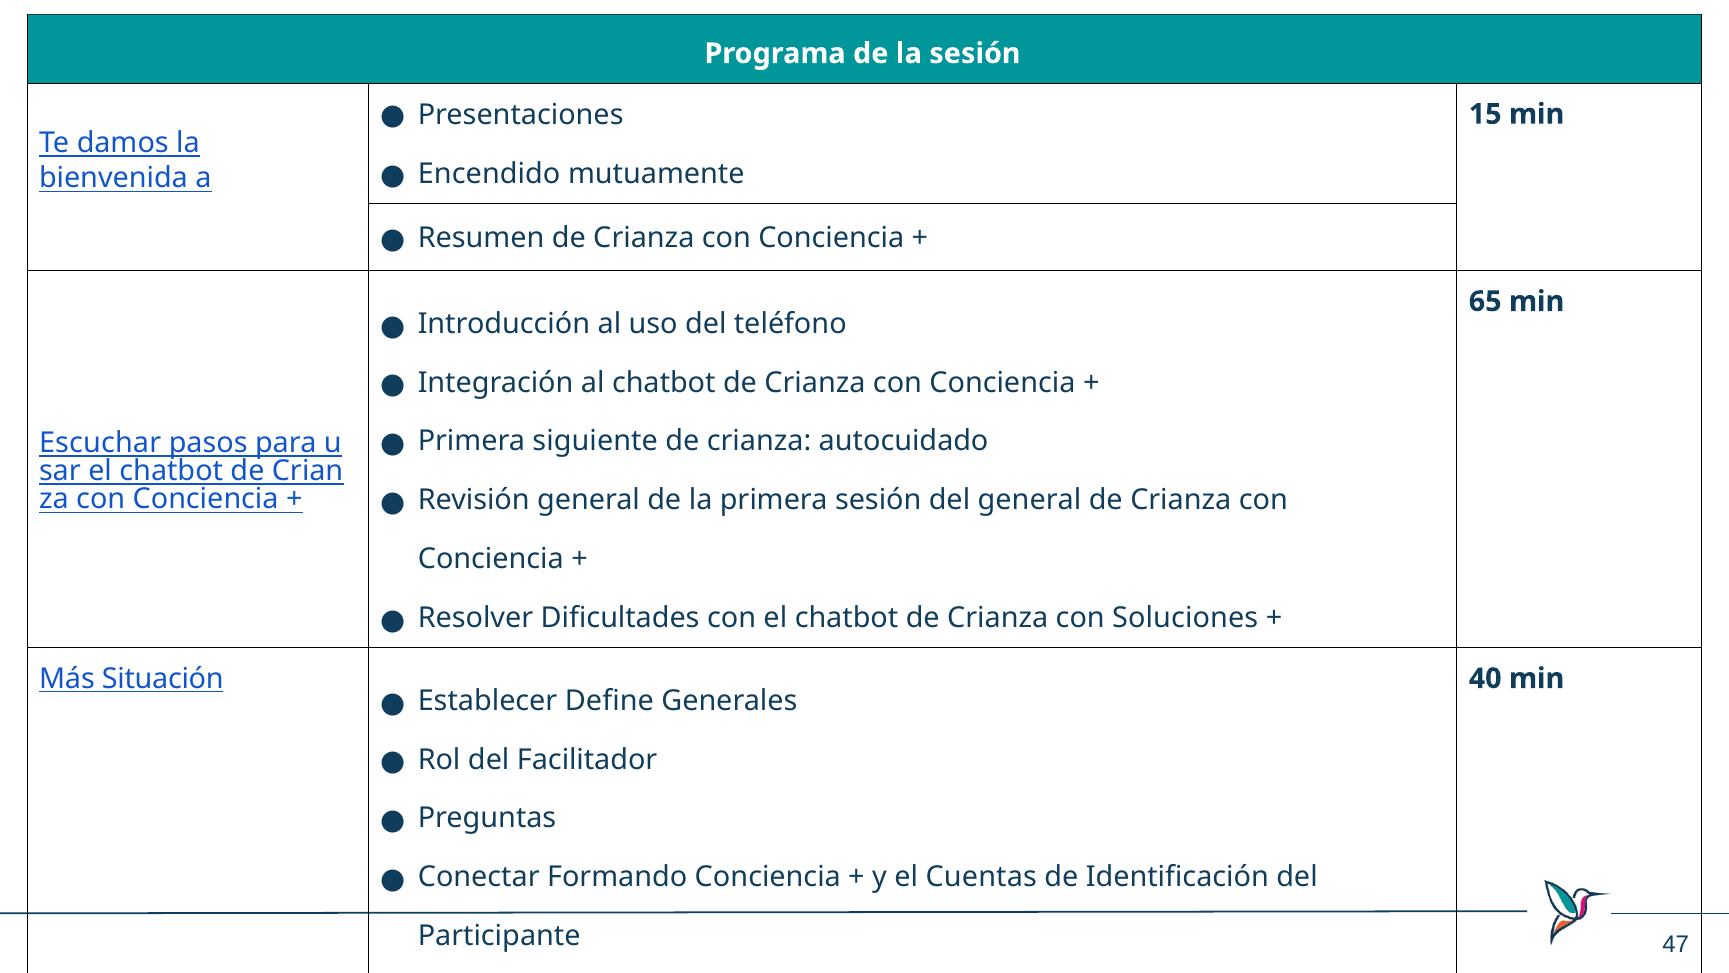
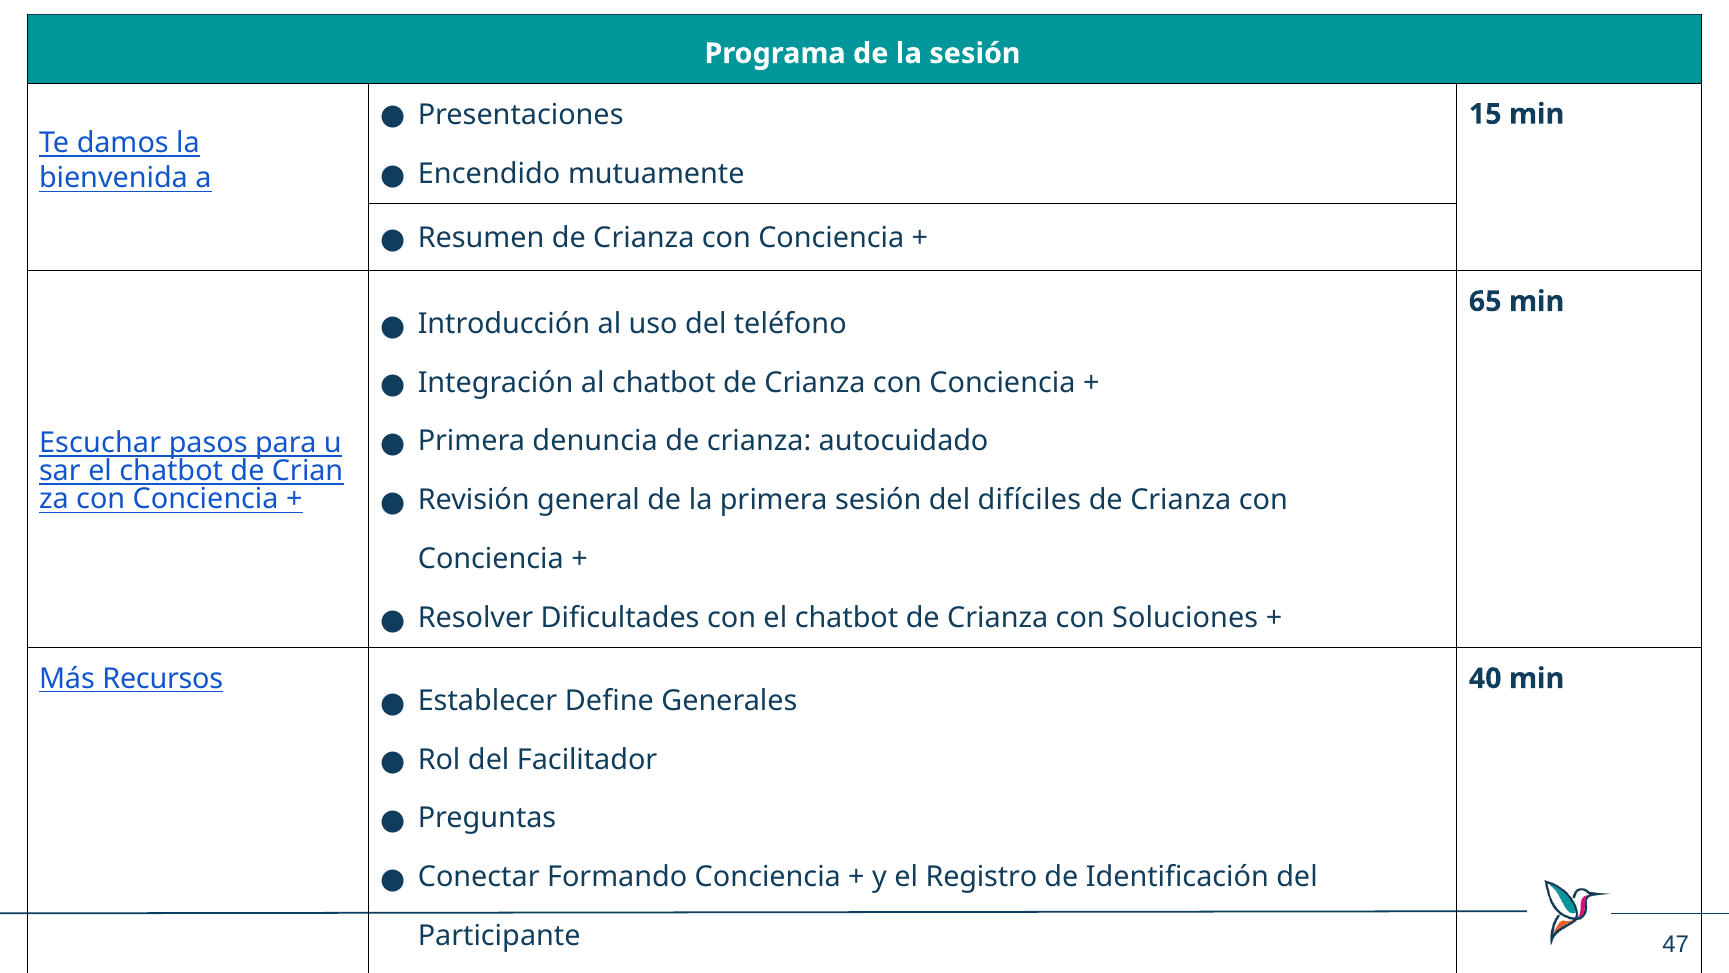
siguiente: siguiente -> denuncia (595, 441)
del general: general -> difíciles (1029, 500)
Situación: Situación -> Recursos (163, 678)
Cuentas: Cuentas -> Registro (981, 877)
